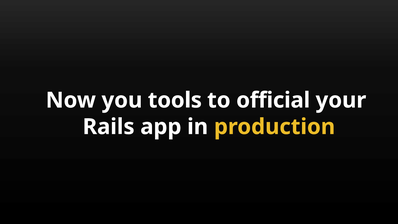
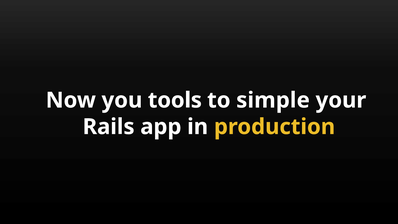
official: official -> simple (273, 100)
